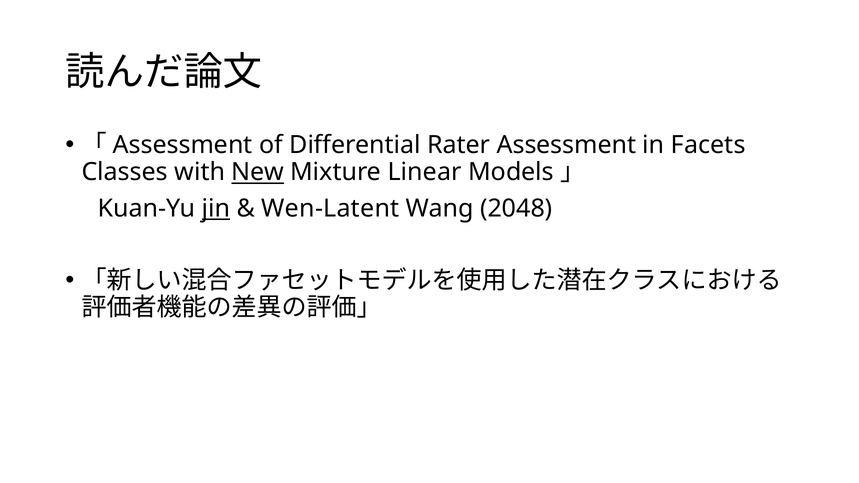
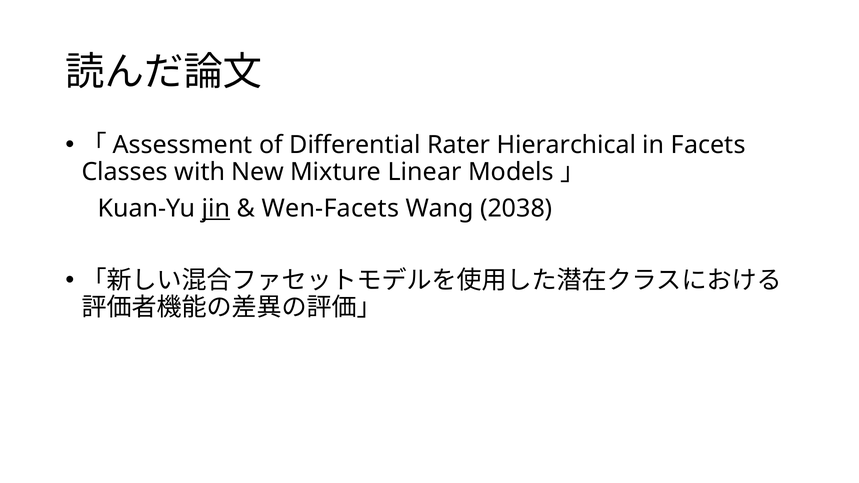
Rater Assessment: Assessment -> Hierarchical (566, 145)
New underline: present -> none (258, 172)
Wen-Latent: Wen-Latent -> Wen-Facets (330, 208)
2048: 2048 -> 2038 (516, 208)
